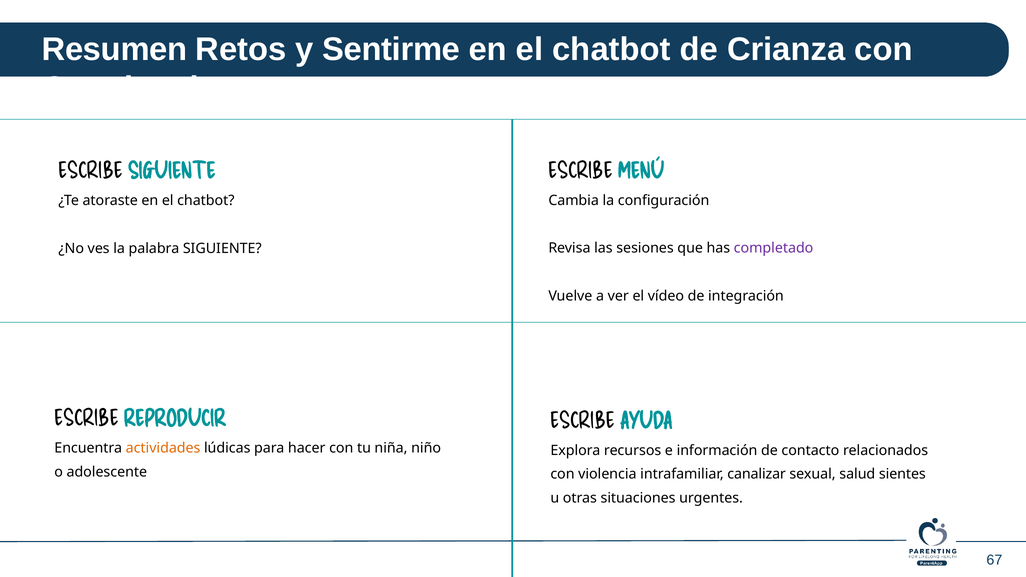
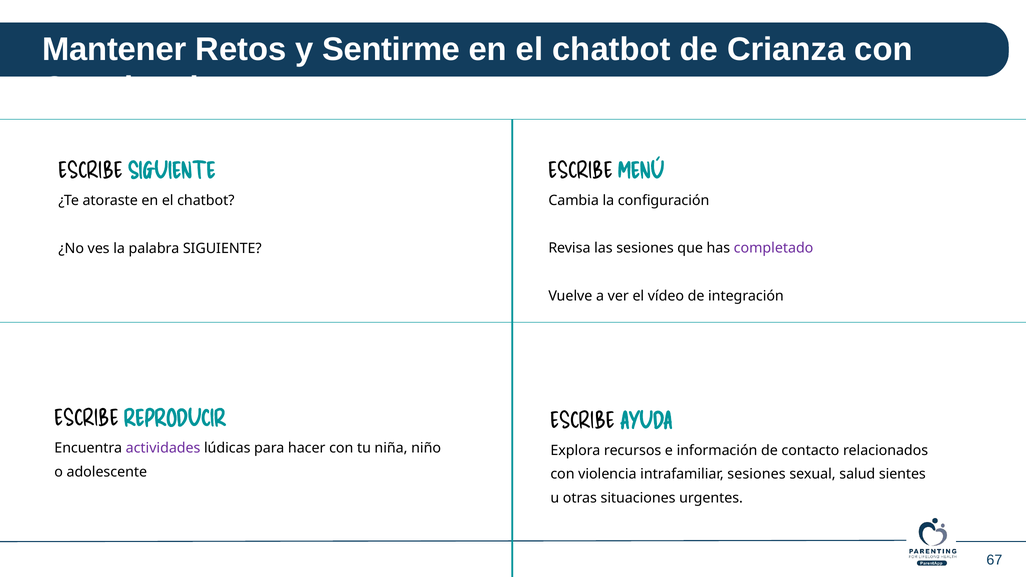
Resumen: Resumen -> Mantener (114, 49)
actividades colour: orange -> purple (163, 448)
intrafamiliar canalizar: canalizar -> sesiones (757, 474)
